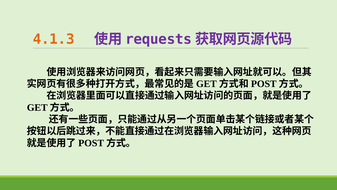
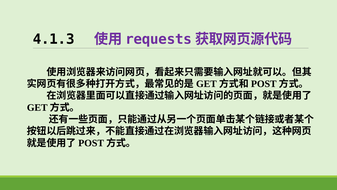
4.1.3 colour: orange -> black (54, 39)
